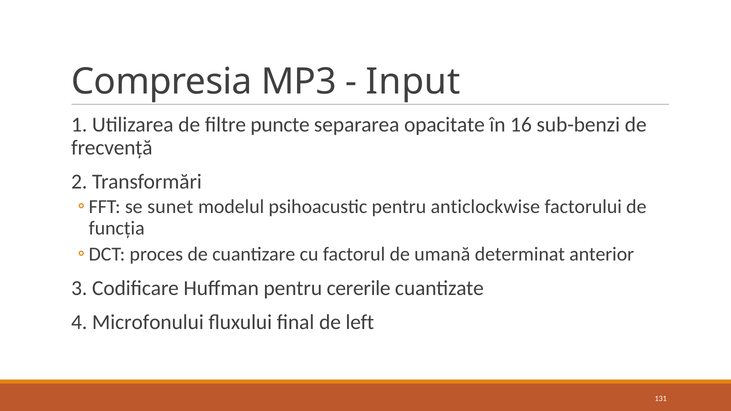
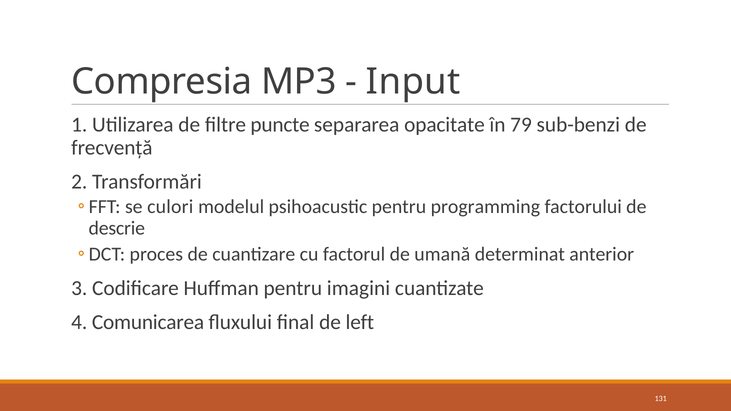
16: 16 -> 79 (521, 125)
sunet: sunet -> culori (170, 207)
anticlockwise: anticlockwise -> programming (485, 207)
funcția: funcția -> descrie (117, 228)
cererile: cererile -> imagini (359, 289)
Microfonului: Microfonului -> Comunicarea (148, 322)
